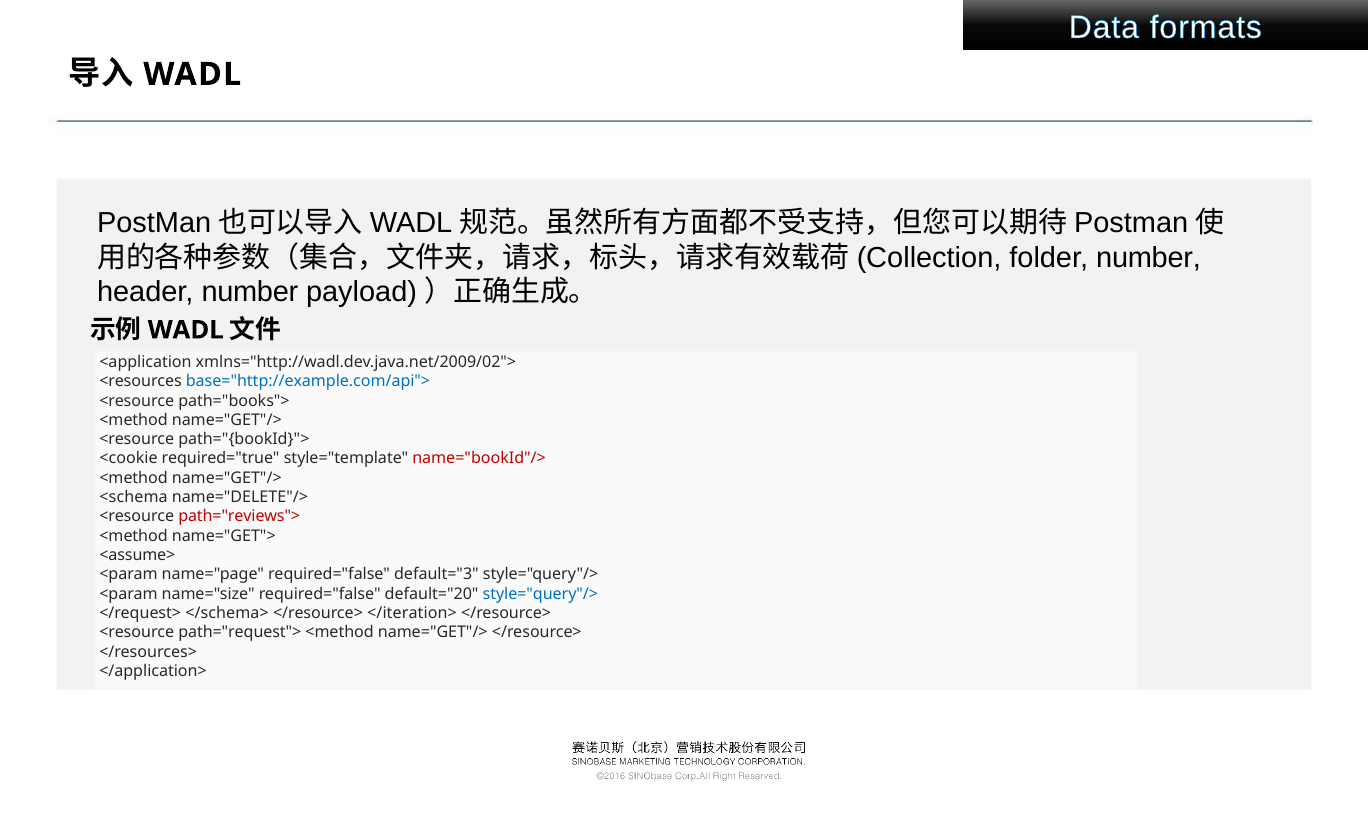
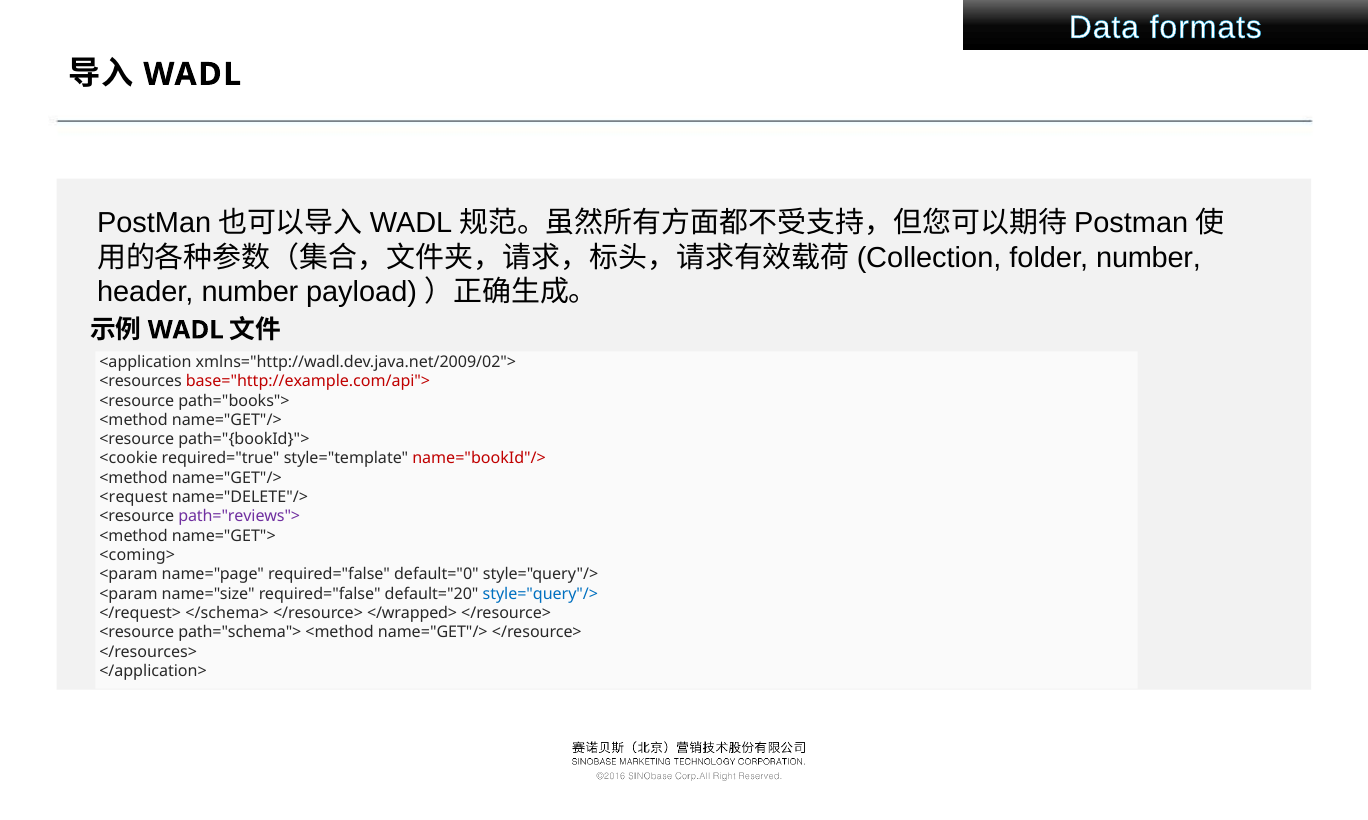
base="http://example.com/api"> colour: blue -> red (308, 382)
<schema: <schema -> <request (134, 498)
path="reviews"> colour: red -> purple (239, 517)
<assume>: <assume> -> <coming> (137, 556)
default="3: default="3 -> default="0 (436, 575)
</iteration>: </iteration> -> </wrapped> (412, 614)
path="request">: path="request"> -> path="schema"> (240, 633)
